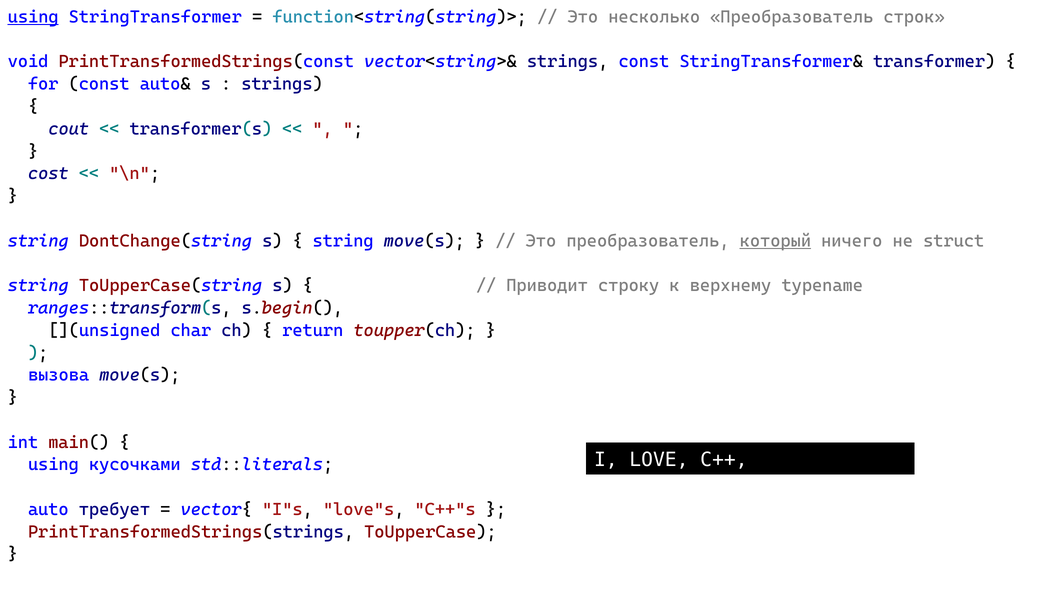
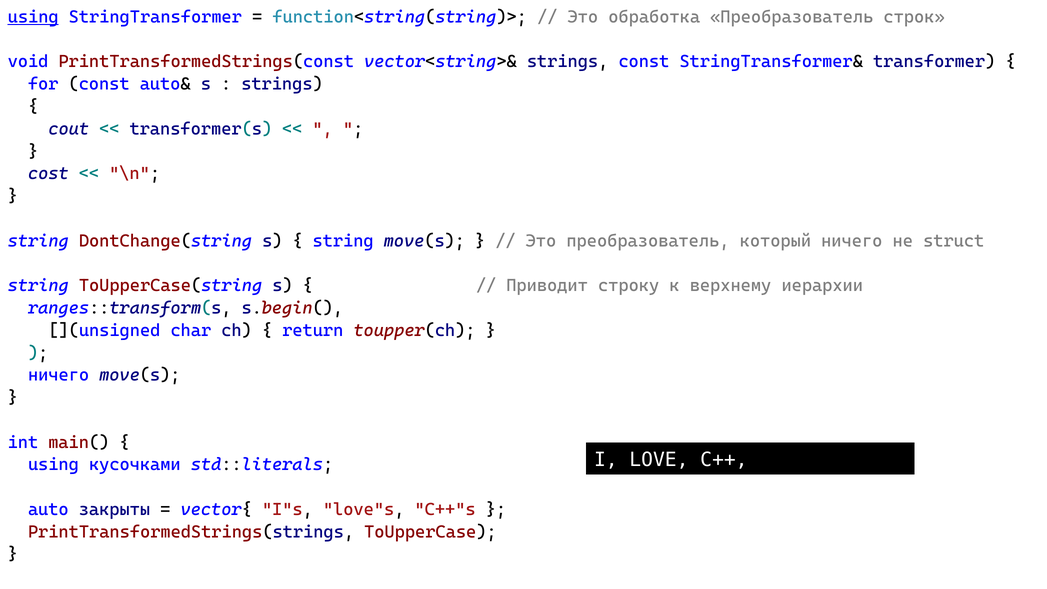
несколько: несколько -> обработка (654, 17)
который underline: present -> none (775, 241)
typename: typename -> иерархии (822, 286)
вызова: вызова -> ничего (59, 375)
требует: требует -> закрыты (114, 509)
